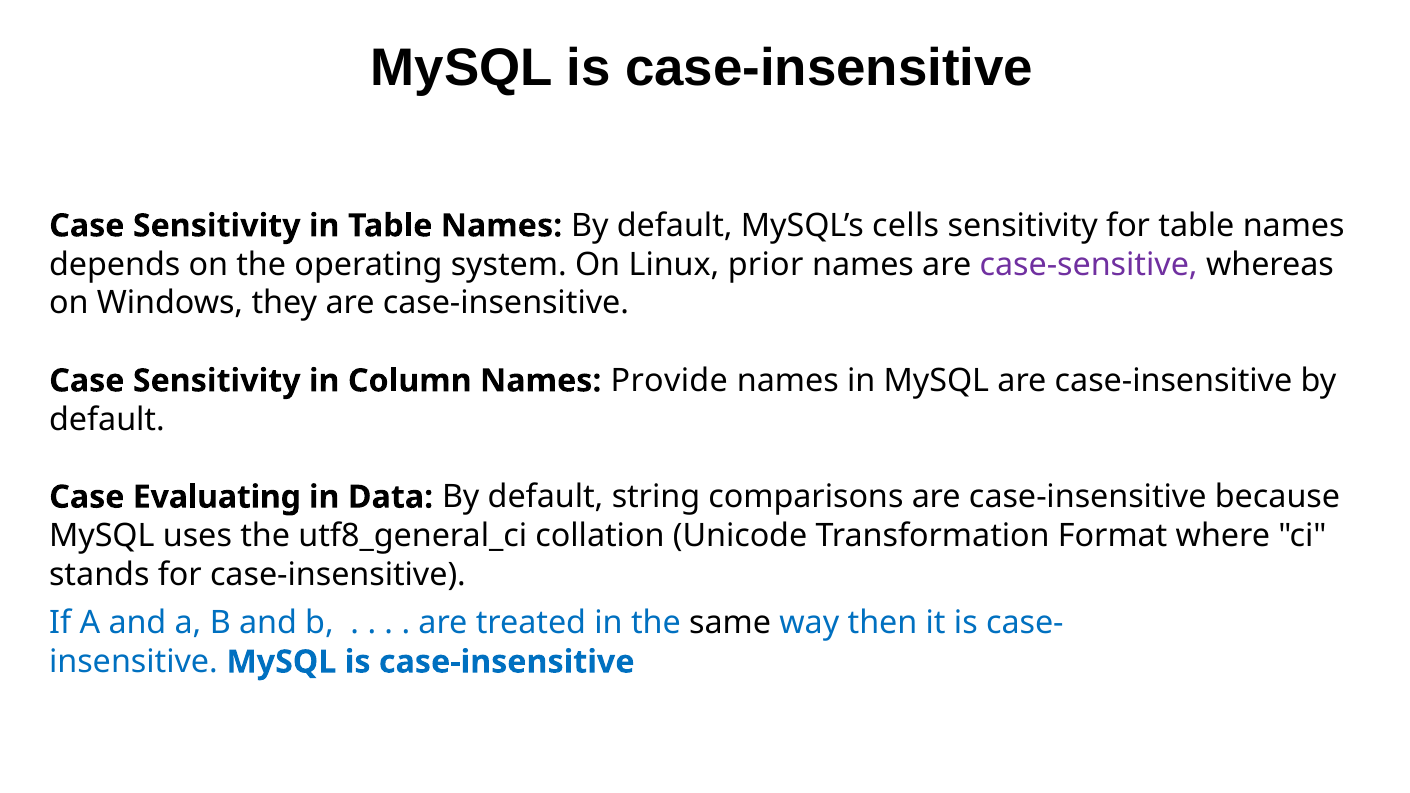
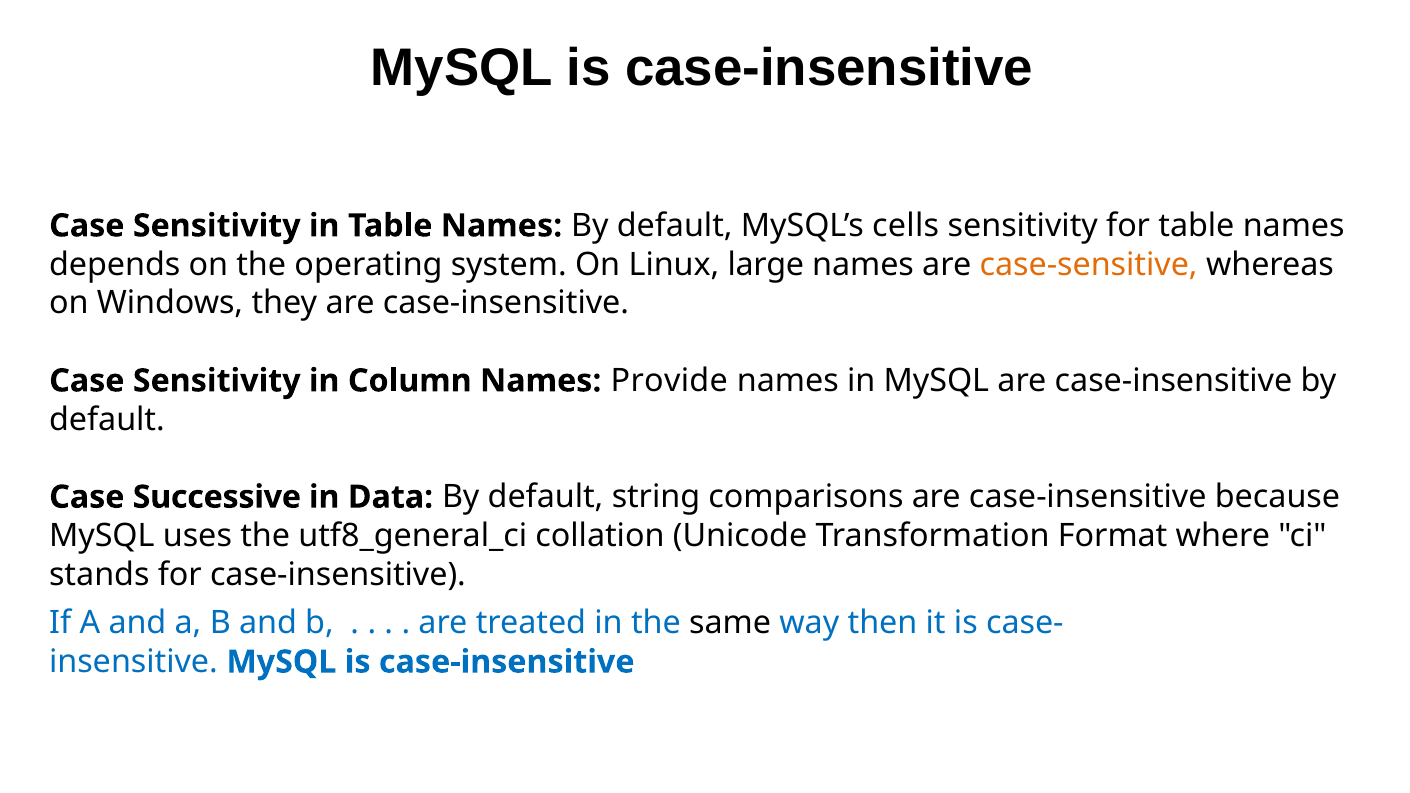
prior: prior -> large (766, 265)
case-sensitive colour: purple -> orange (1089, 265)
Evaluating: Evaluating -> Successive (217, 497)
